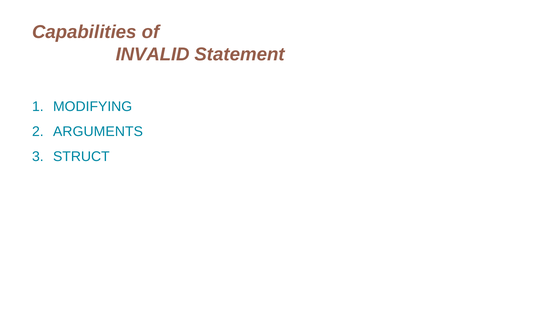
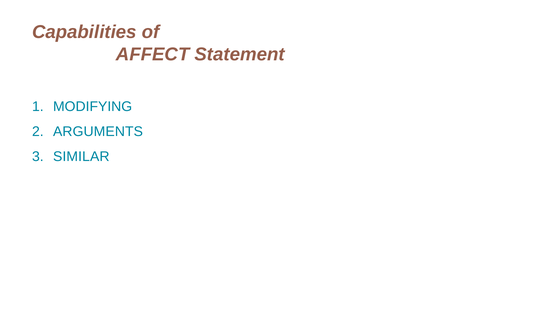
INVALID: INVALID -> AFFECT (153, 54)
STRUCT: STRUCT -> SIMILAR (81, 157)
